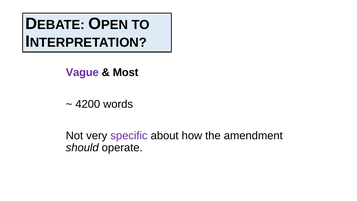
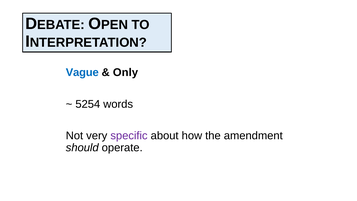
Vague colour: purple -> blue (82, 72)
Most: Most -> Only (125, 72)
4200: 4200 -> 5254 (88, 104)
